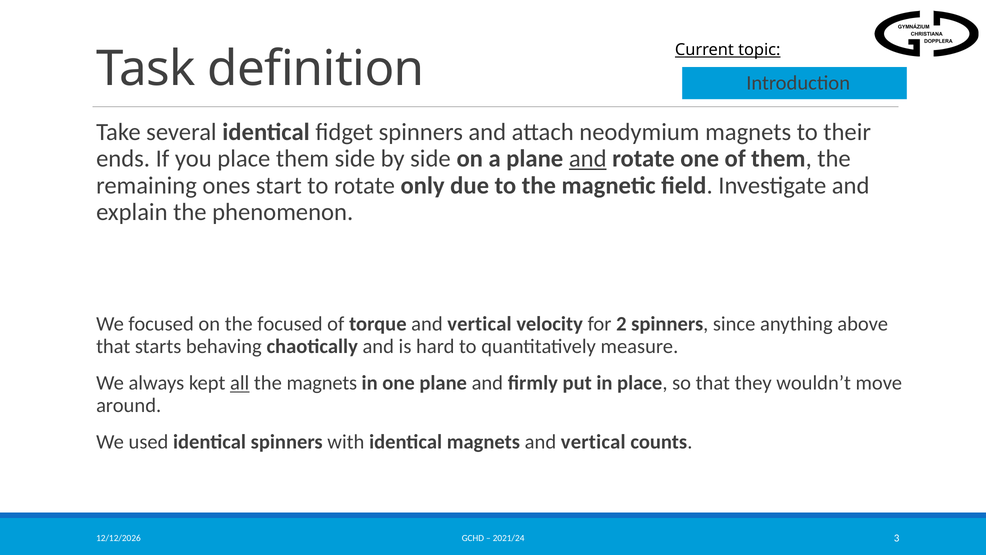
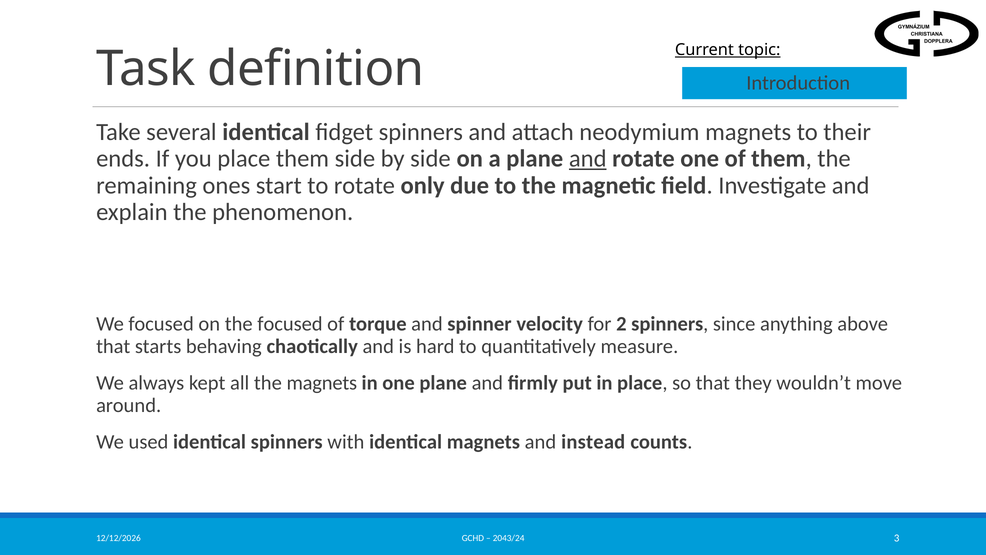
torque and vertical: vertical -> spinner (479, 324)
all underline: present -> none (240, 383)
magnets and vertical: vertical -> instead (593, 442)
2021/24: 2021/24 -> 2043/24 (509, 538)
